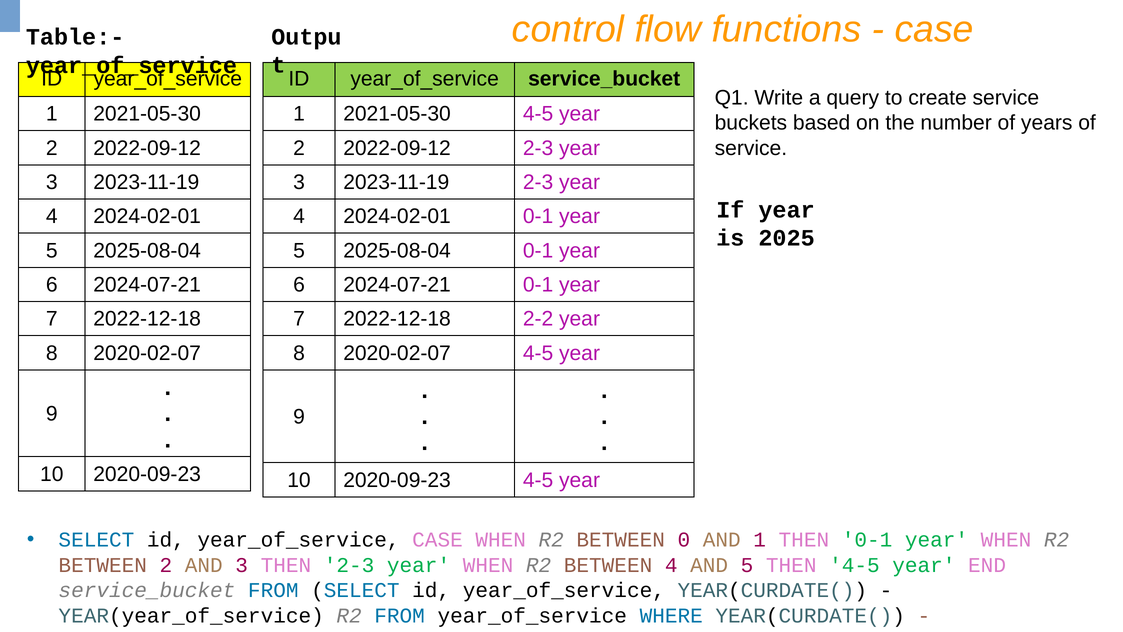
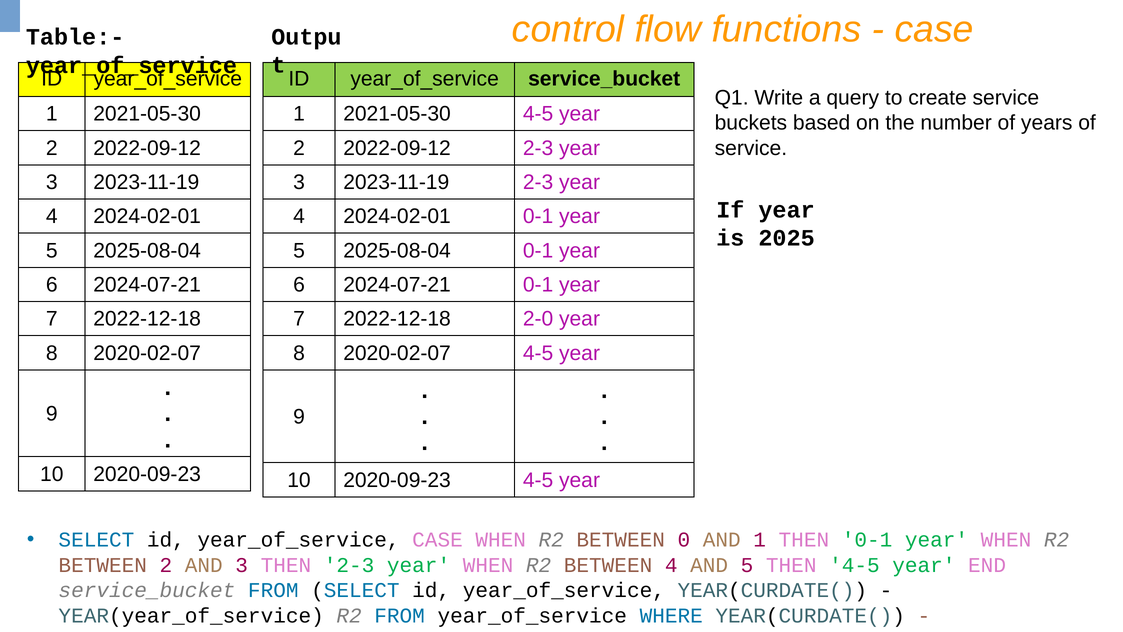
2-2: 2-2 -> 2-0 (538, 319)
